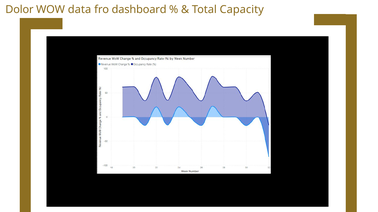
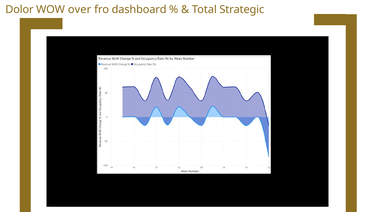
data: data -> over (80, 10)
Capacity: Capacity -> Strategic (242, 10)
